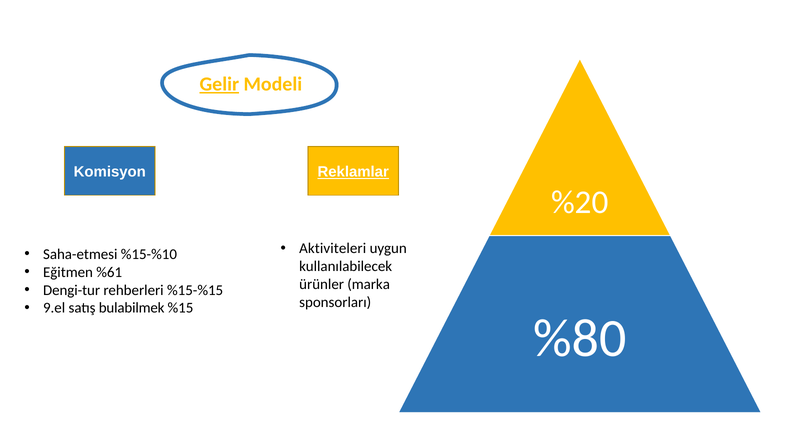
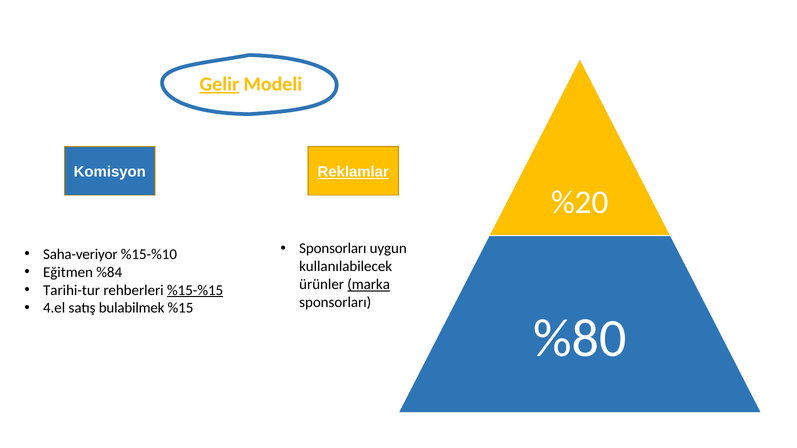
Aktiviteleri: Aktiviteleri -> Sponsorları (333, 249)
Saha-etmesi: Saha-etmesi -> Saha-veriyor (80, 254)
%61: %61 -> %84 (109, 272)
marka underline: none -> present (369, 285)
Dengi-tur: Dengi-tur -> Tarihi-tur (72, 290)
%15-%15 underline: none -> present (195, 290)
9.el: 9.el -> 4.el (54, 308)
